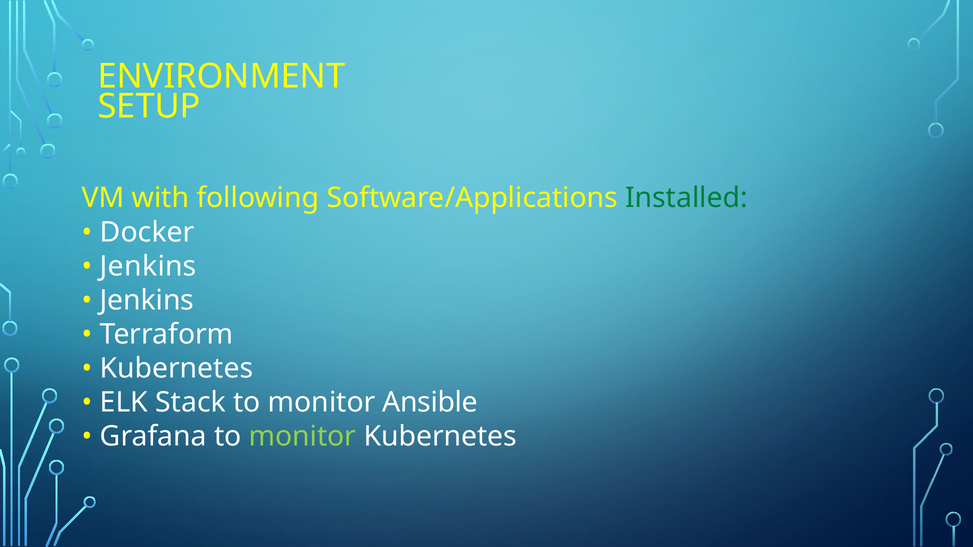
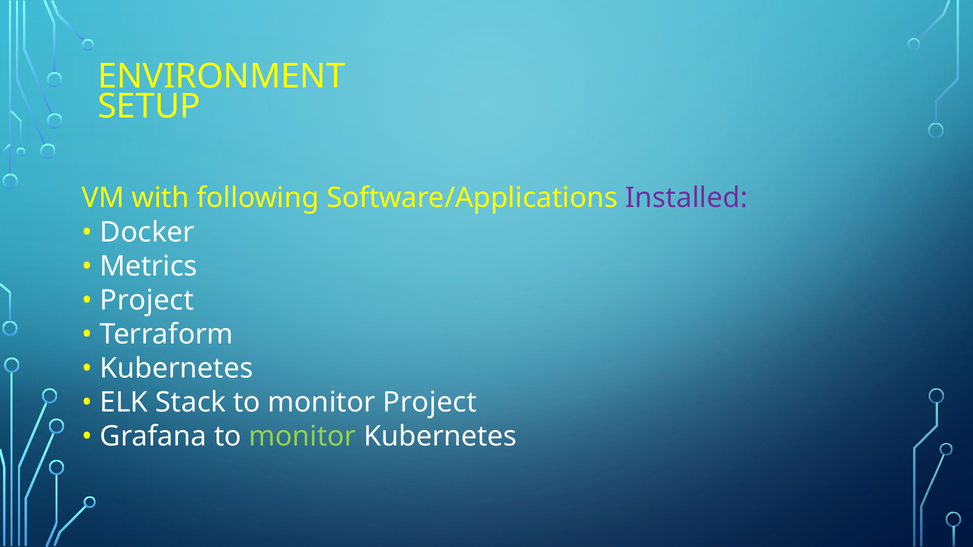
Installed colour: green -> purple (686, 198)
Jenkins: Jenkins -> Metrics (148, 266)
Jenkins: Jenkins -> Project (147, 300)
monitor Ansible: Ansible -> Project (430, 403)
